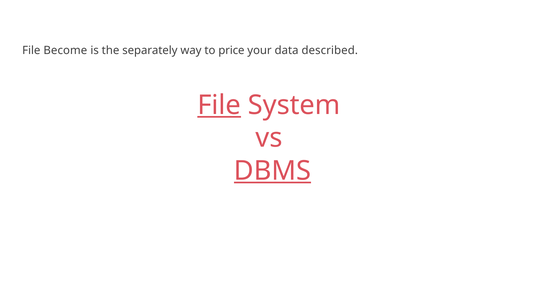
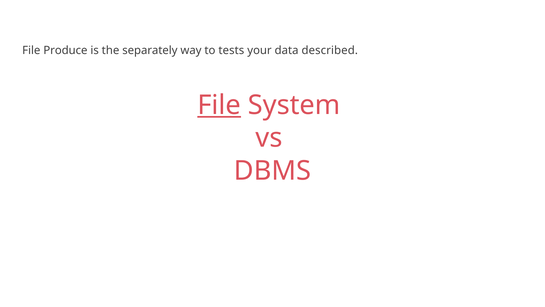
Become: Become -> Produce (65, 50)
price: price -> tests (231, 50)
DBMS underline: present -> none (272, 170)
